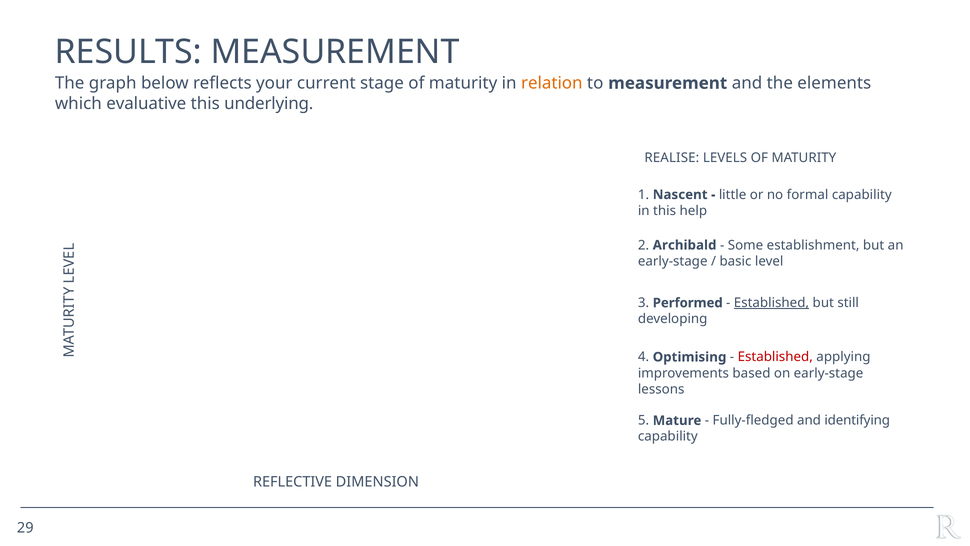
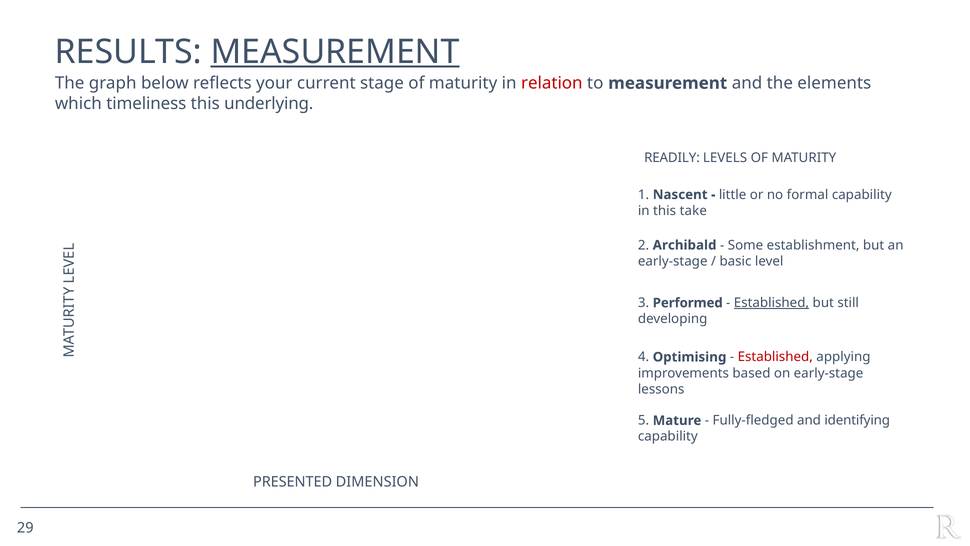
MEASUREMENT underline: none -> present (335, 52)
relation colour: orange -> red (552, 83)
evaluative: evaluative -> timeliness (146, 104)
REALISE: REALISE -> READILY (672, 158)
help: help -> take (693, 211)
REFLECTIVE: REFLECTIVE -> PRESENTED (293, 482)
